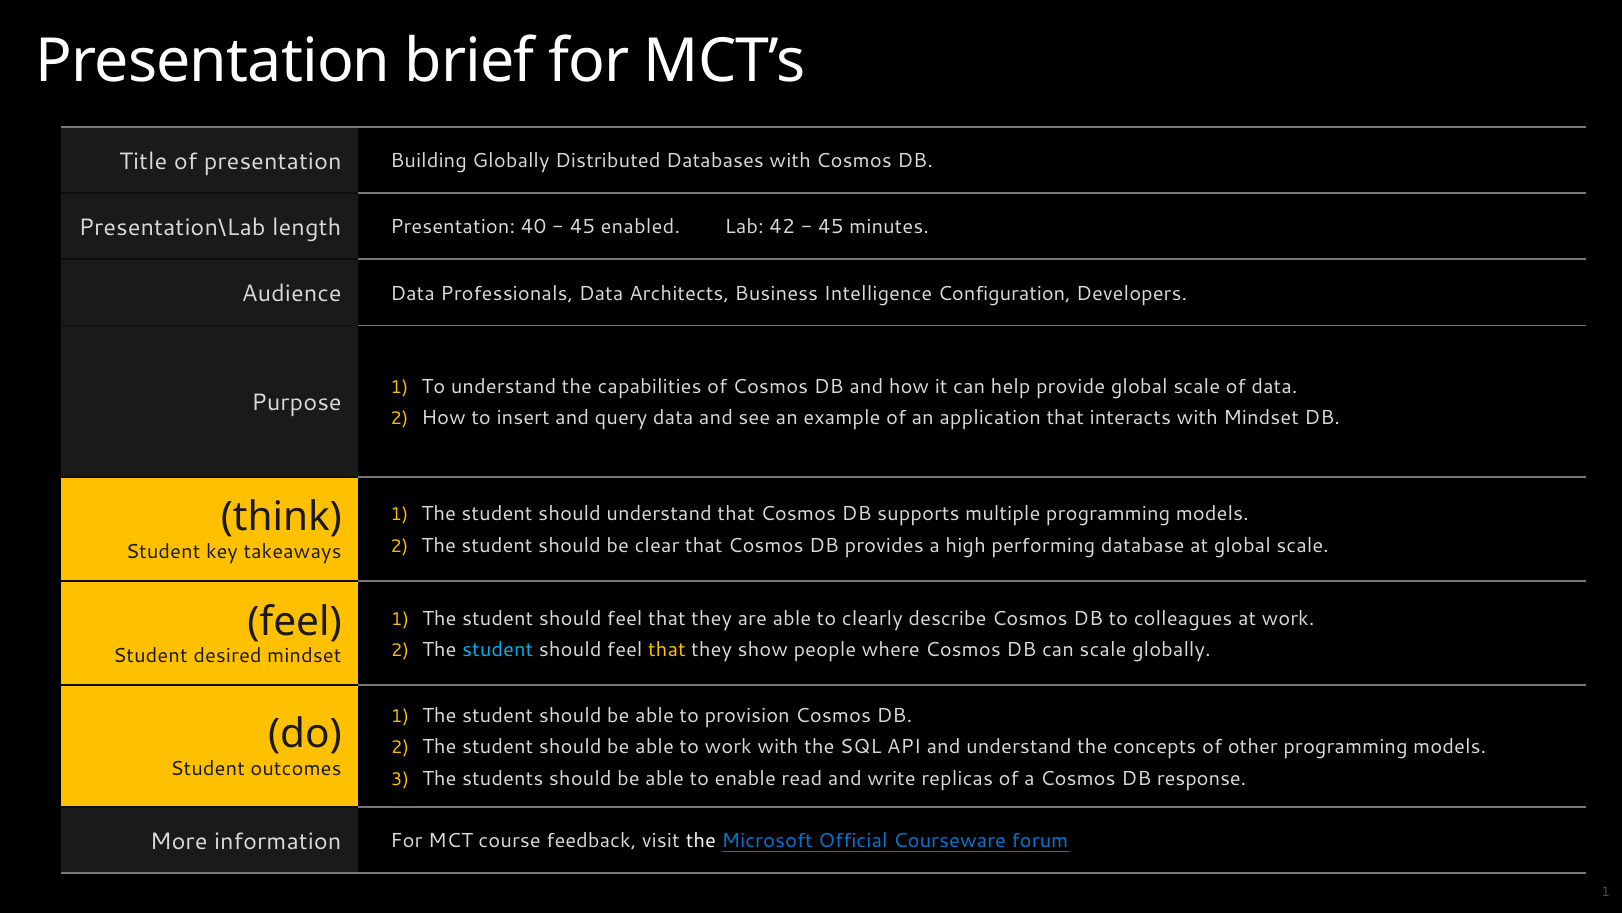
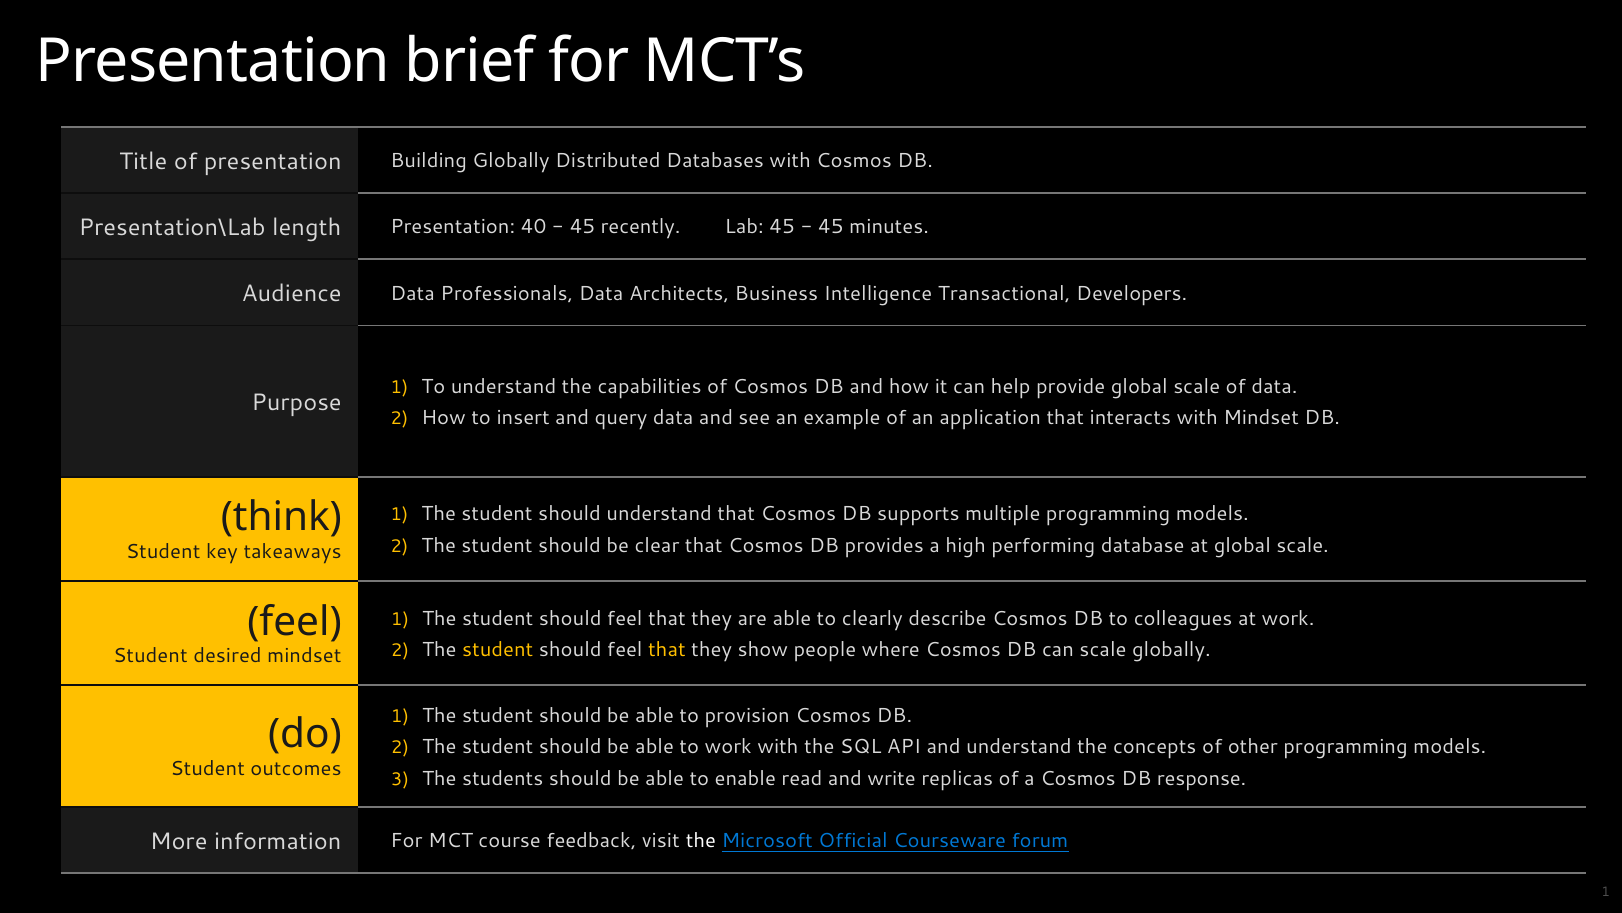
enabled: enabled -> recently (641, 227)
Lab 42: 42 -> 45 (782, 227)
Configuration: Configuration -> Transactional (1004, 293)
student colour: light blue -> yellow (498, 650)
